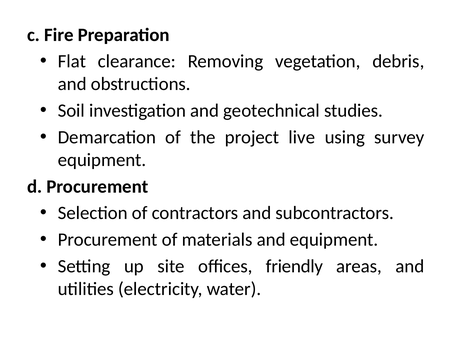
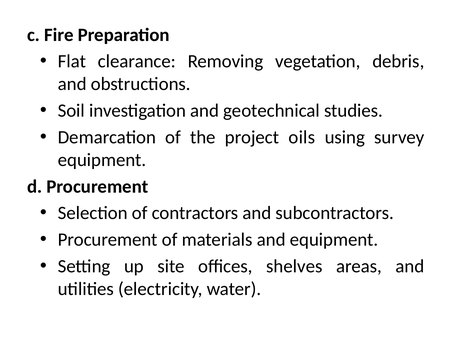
live: live -> oils (302, 137)
friendly: friendly -> shelves (294, 266)
